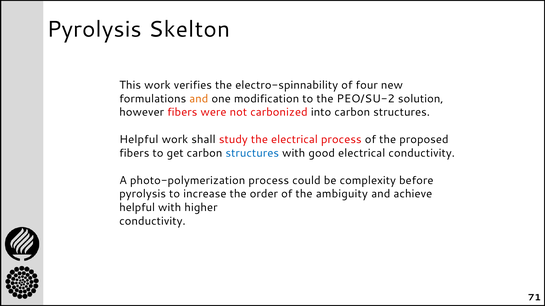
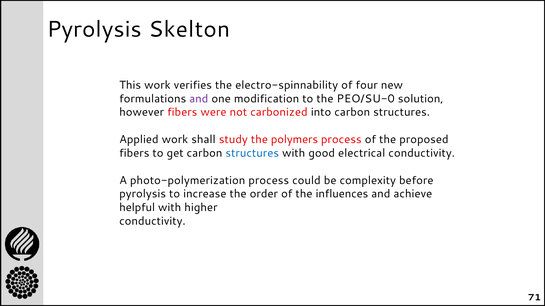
and colour: orange -> purple (199, 99)
PEO/SU-2: PEO/SU-2 -> PEO/SU-0 (366, 99)
Helpful: Helpful -> Applied (139, 140)
the electrical: electrical -> polymers (295, 140)
ambiguity: ambiguity -> influences (342, 194)
